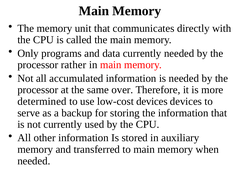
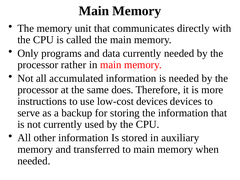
over: over -> does (122, 90)
determined: determined -> instructions (42, 101)
